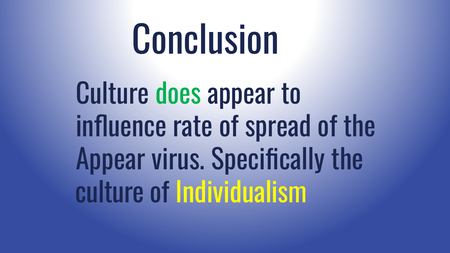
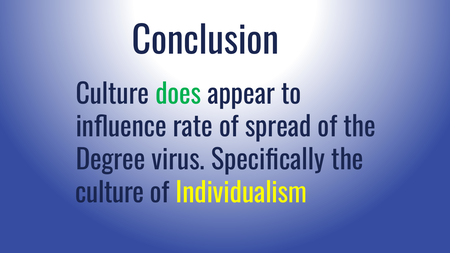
Appear: Appear -> Degree (111, 161)
